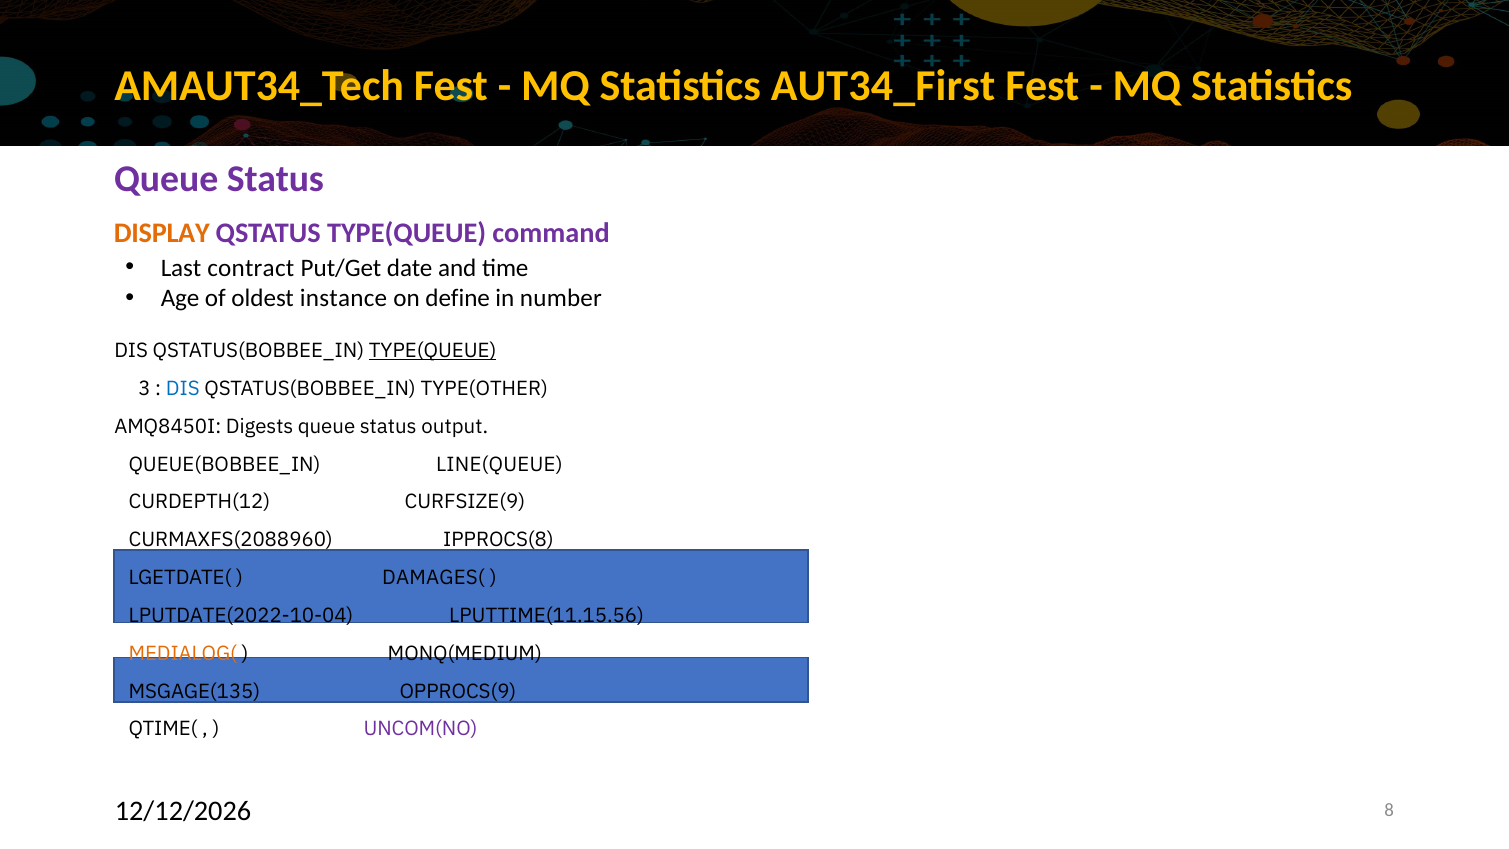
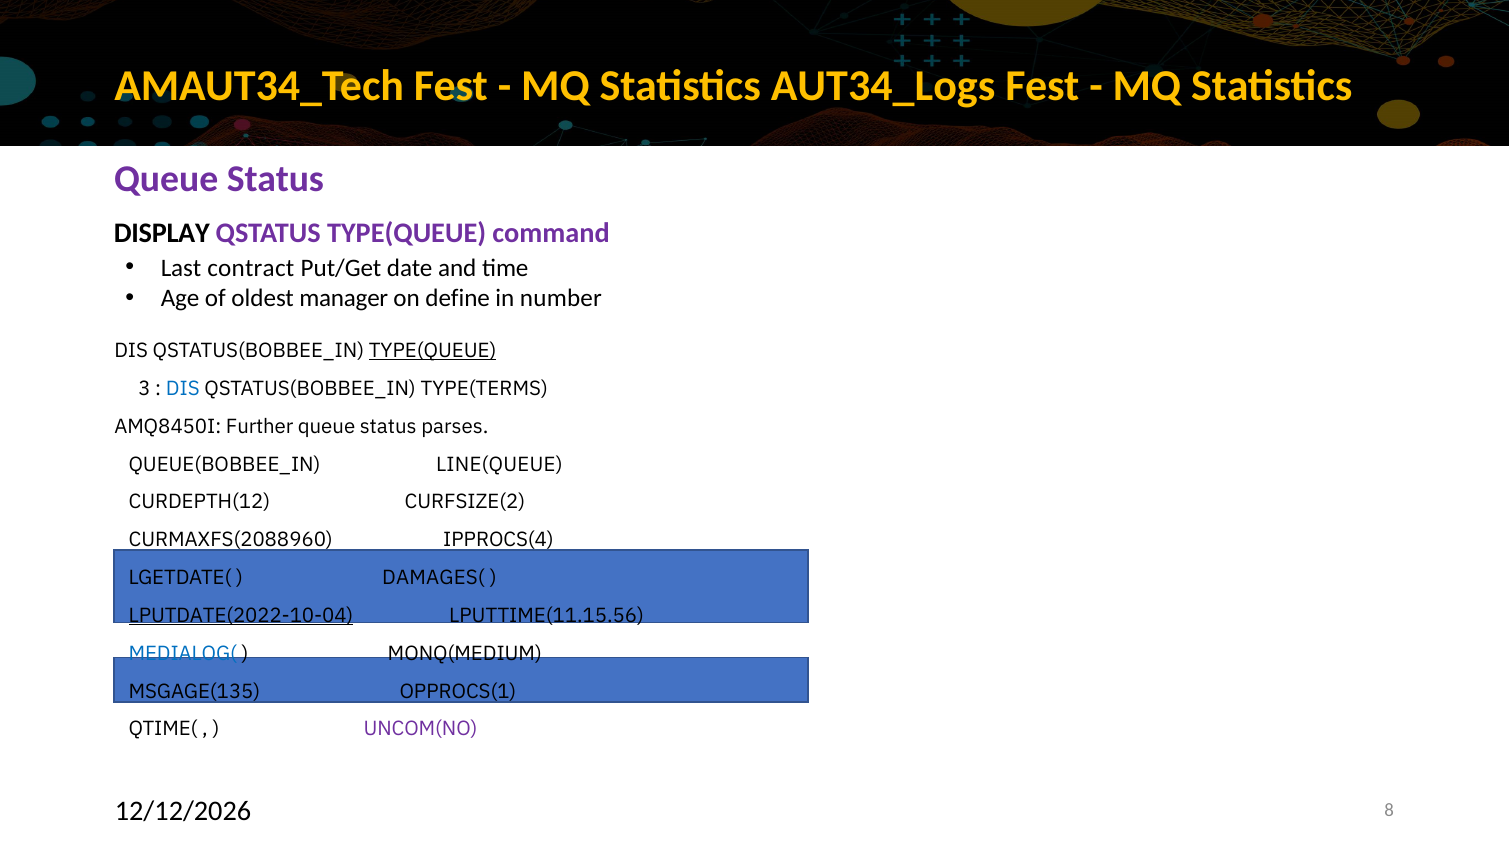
AUT34_First: AUT34_First -> AUT34_Logs (883, 86)
DISPLAY colour: orange -> black (162, 233)
instance: instance -> manager (344, 298)
TYPE(OTHER: TYPE(OTHER -> TYPE(TERMS (484, 389)
Digests: Digests -> Further (260, 426)
output: output -> parses (455, 426)
CURFSIZE(9: CURFSIZE(9 -> CURFSIZE(2 (465, 502)
IPPROCS(8: IPPROCS(8 -> IPPROCS(4 (499, 540)
LPUTDATE(2022-10-04 underline: none -> present (241, 615)
MEDIALOG( colour: orange -> blue (183, 653)
OPPROCS(9: OPPROCS(9 -> OPPROCS(1 (458, 691)
